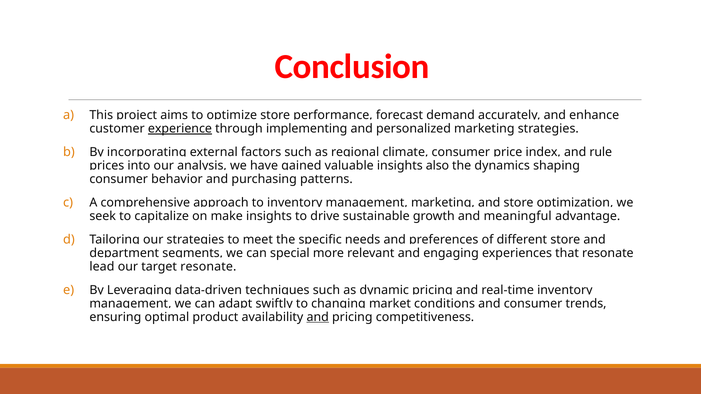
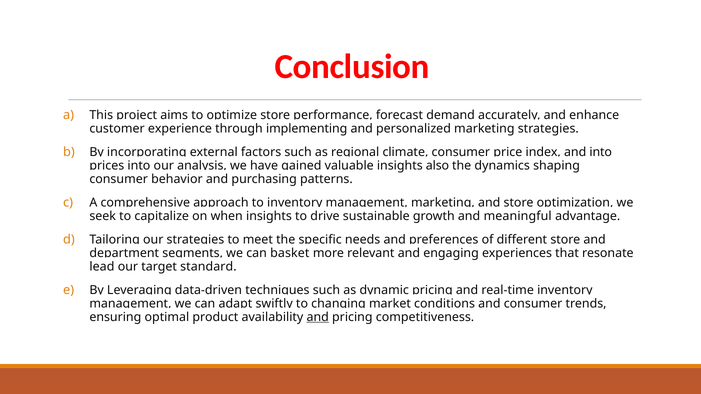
experience underline: present -> none (180, 129)
rule: rule -> into (601, 152)
make: make -> when (227, 216)
special: special -> basket (290, 253)
target resonate: resonate -> standard (208, 267)
